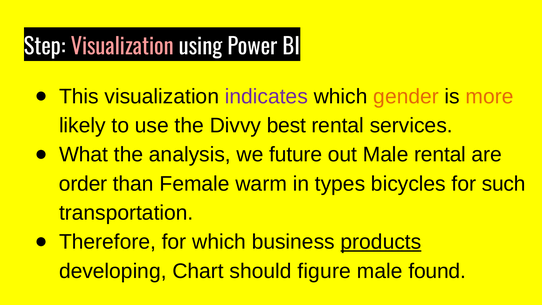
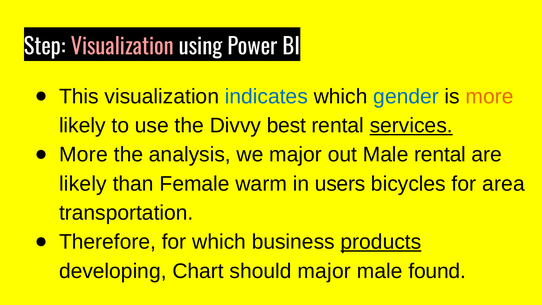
indicates colour: purple -> blue (266, 96)
gender colour: orange -> blue (406, 96)
services underline: none -> present (411, 126)
What: What -> More (83, 155)
we future: future -> major (296, 155)
order: order -> likely (83, 184)
types: types -> users (340, 184)
such: such -> area (503, 184)
should figure: figure -> major (324, 271)
